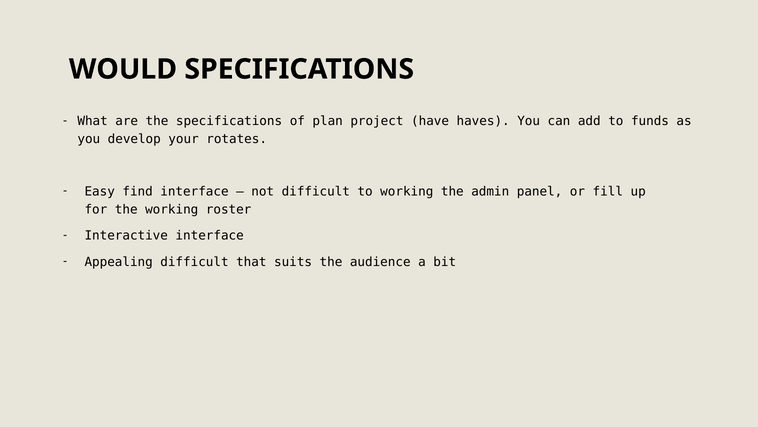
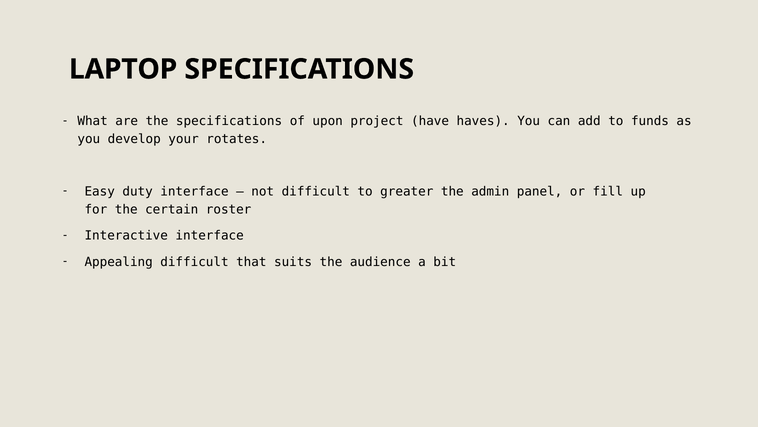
WOULD: WOULD -> LAPTOP (123, 69)
plan: plan -> upon (328, 121)
find: find -> duty (138, 191)
to working: working -> greater (407, 191)
the working: working -> certain (172, 209)
